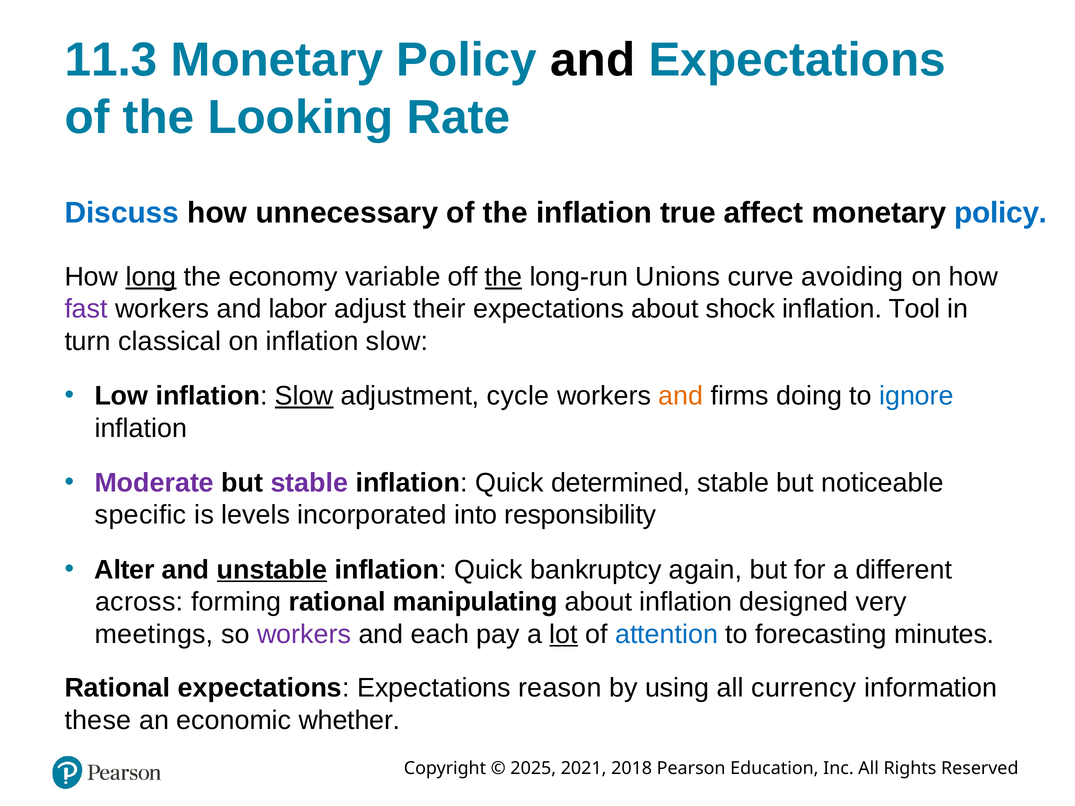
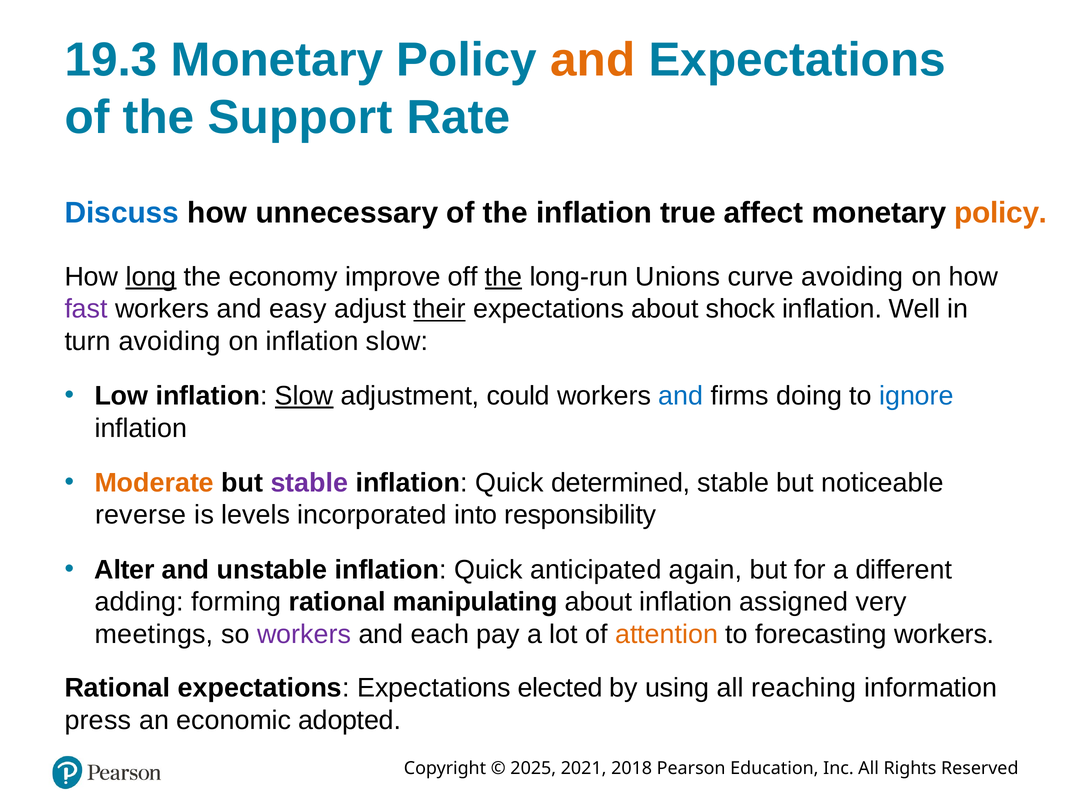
11.3: 11.3 -> 19.3 (111, 60)
and colour: black -> orange (593, 60)
Looking: Looking -> Support (300, 117)
policy colour: blue -> orange (1001, 213)
variable: variable -> improve (393, 277)
labor: labor -> easy (298, 309)
their underline: none -> present (440, 309)
Tool: Tool -> Well (914, 309)
turn classical: classical -> avoiding (170, 341)
cycle: cycle -> could (518, 396)
and colour: orange -> blue (681, 396)
Moderate colour: purple -> orange (154, 483)
specific: specific -> reverse (141, 515)
unstable underline: present -> none (272, 570)
bankruptcy: bankruptcy -> anticipated (596, 570)
across: across -> adding (139, 602)
designed: designed -> assigned (794, 602)
lot underline: present -> none (564, 634)
attention colour: blue -> orange (667, 634)
forecasting minutes: minutes -> workers (944, 634)
reason: reason -> elected (560, 688)
currency: currency -> reaching (804, 688)
these: these -> press (98, 721)
whether: whether -> adopted (350, 721)
